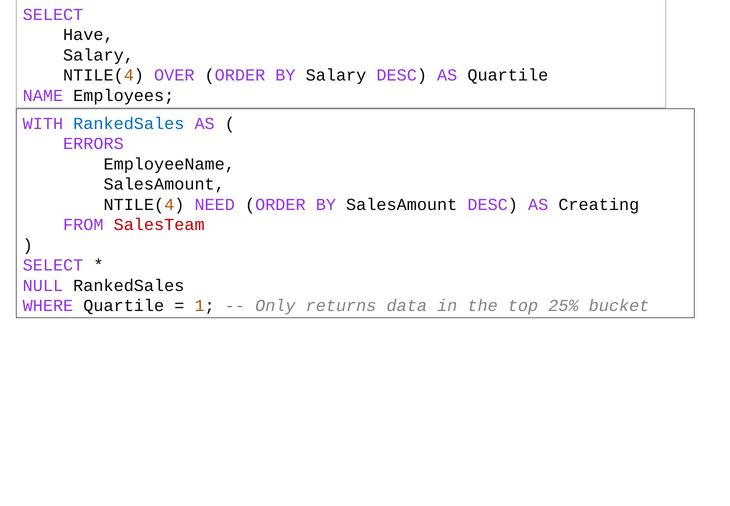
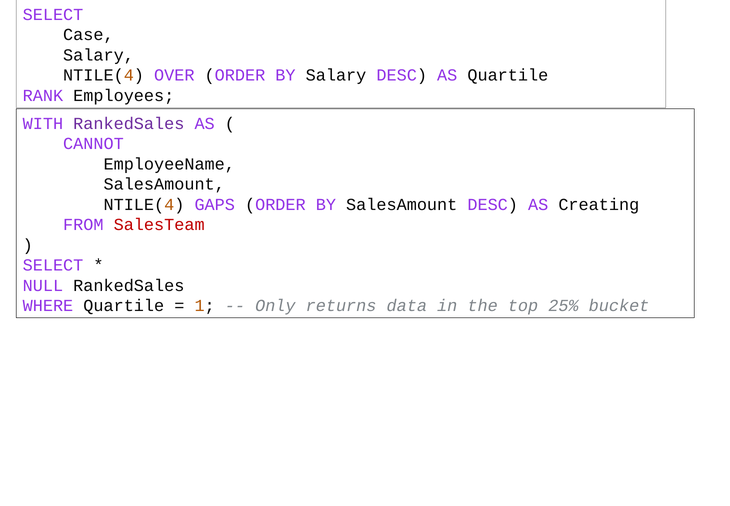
Have: Have -> Case (88, 35)
NAME: NAME -> RANK (43, 95)
RankedSales colour: blue -> purple (129, 123)
ERRORS: ERRORS -> CANNOT (93, 144)
NEED: NEED -> GAPS (215, 204)
